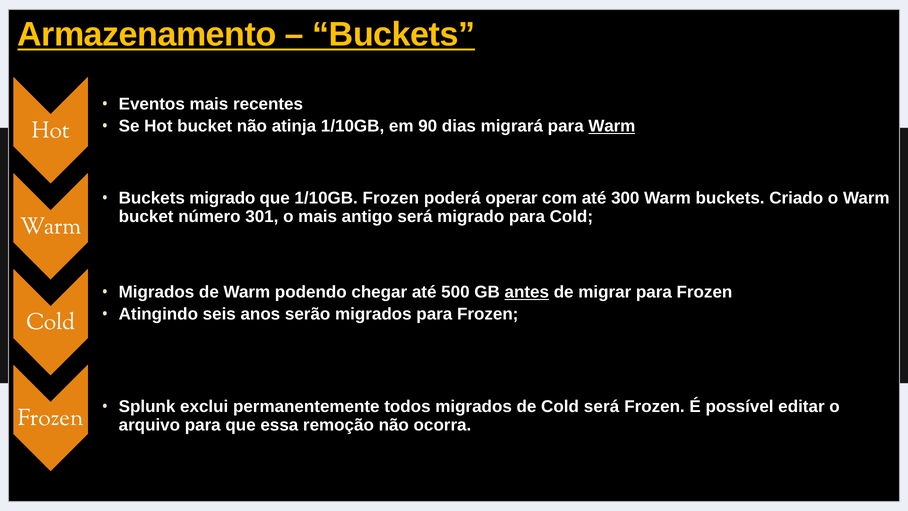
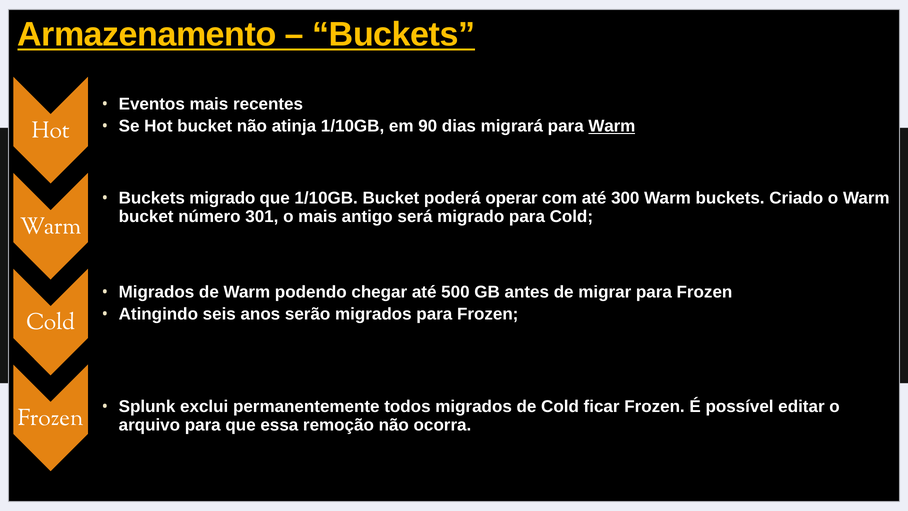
1/10GB Frozen: Frozen -> Bucket (391, 198)
antes underline: present -> none (527, 292)
Cold será: será -> ficar (602, 406)
